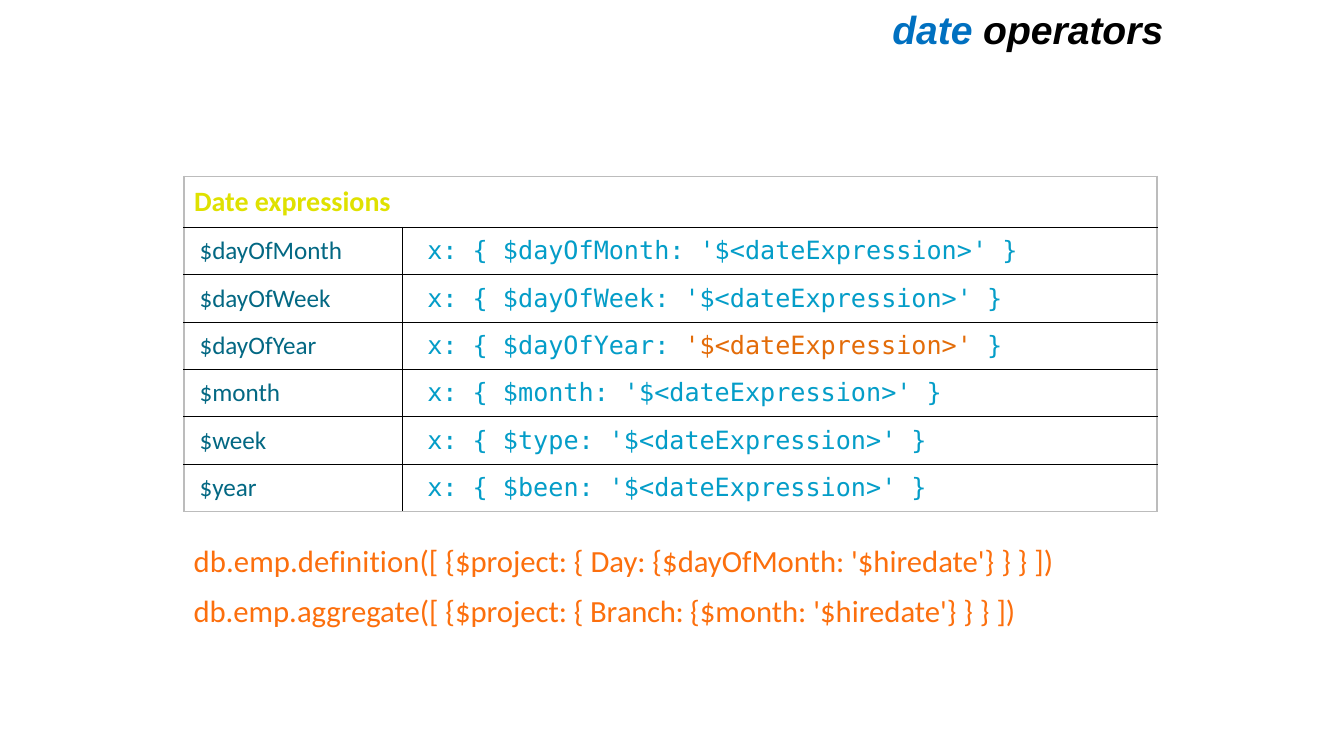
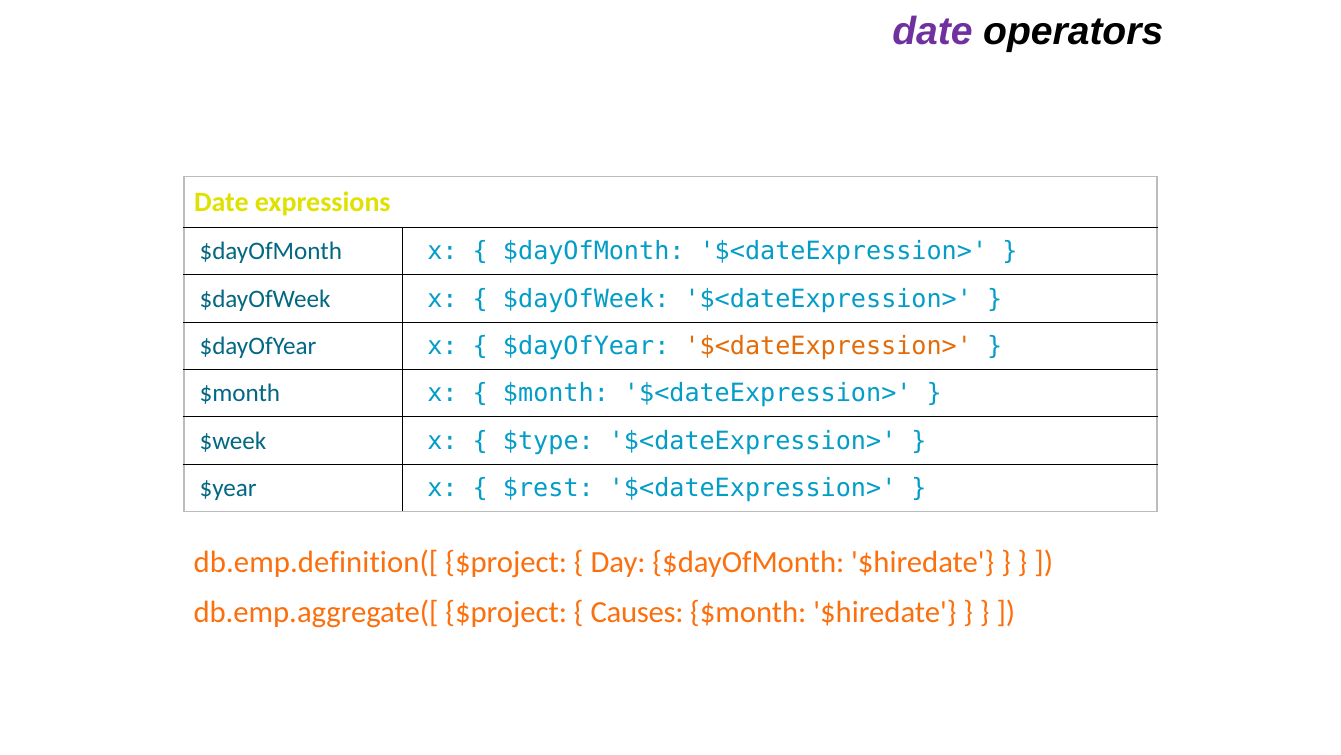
date colour: blue -> purple (932, 31)
$been: $been -> $rest (548, 488)
Branch: Branch -> Causes (637, 612)
